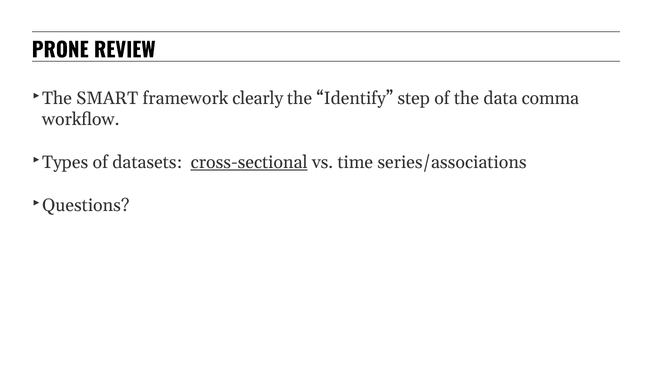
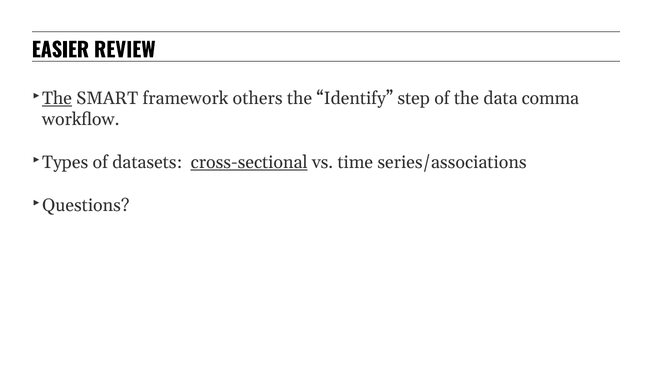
PRONE: PRONE -> EASIER (60, 51)
The underline: none -> present (57, 98)
clearly: clearly -> others (258, 98)
